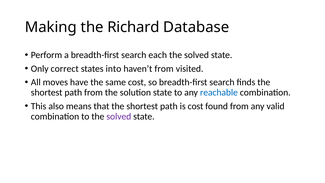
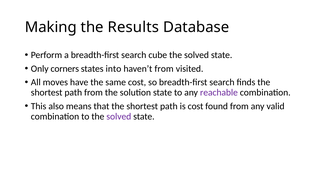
Richard: Richard -> Results (133, 27)
each: each -> cube (158, 55)
correct: correct -> corners (65, 69)
reachable colour: blue -> purple (219, 92)
